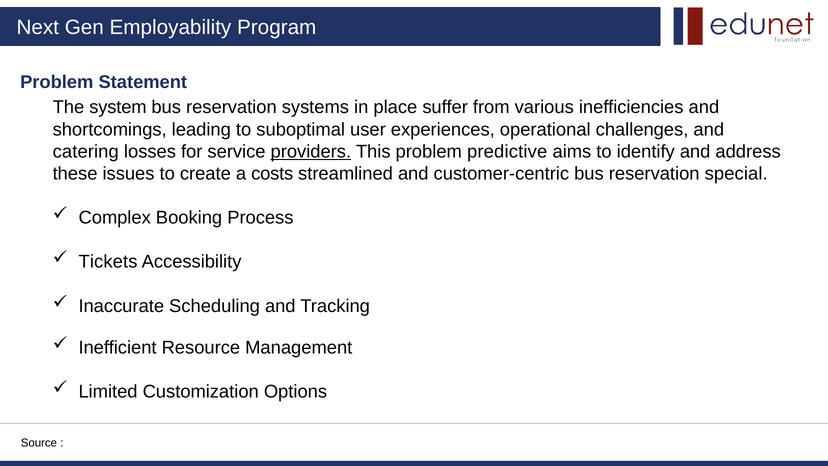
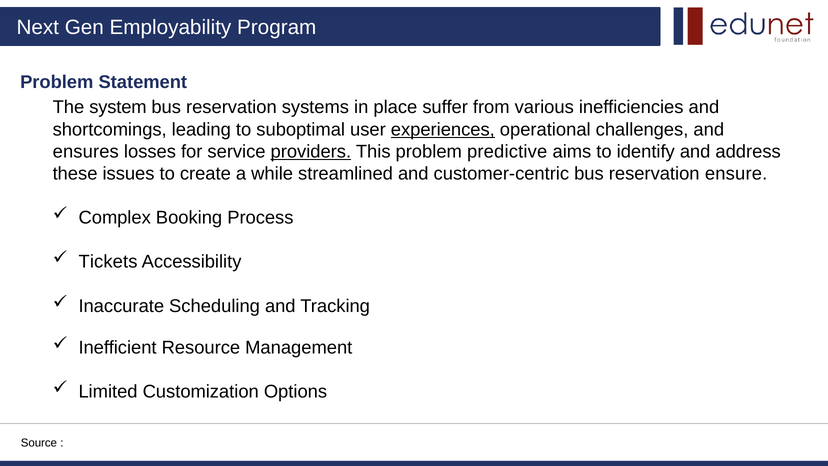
experiences underline: none -> present (443, 129)
catering: catering -> ensures (86, 151)
costs: costs -> while (272, 174)
special: special -> ensure (736, 174)
